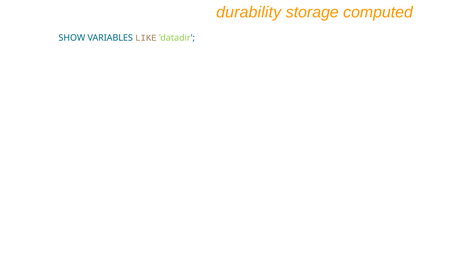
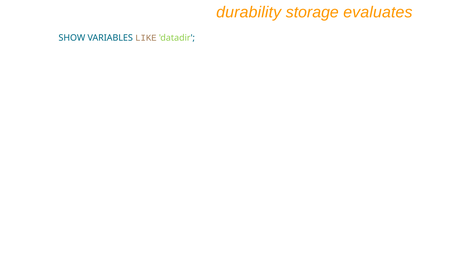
computed: computed -> evaluates (378, 12)
